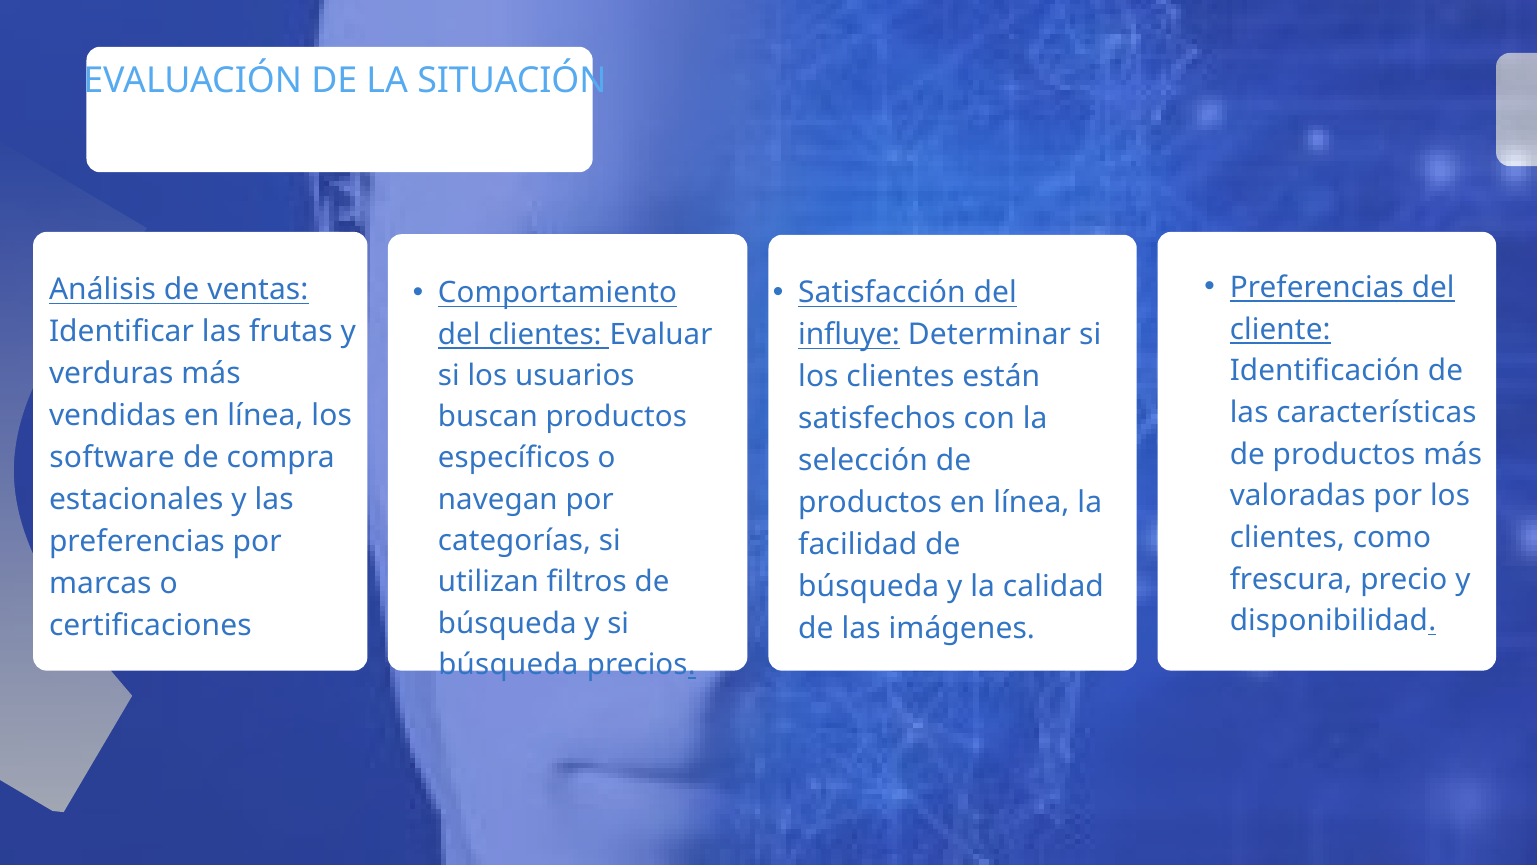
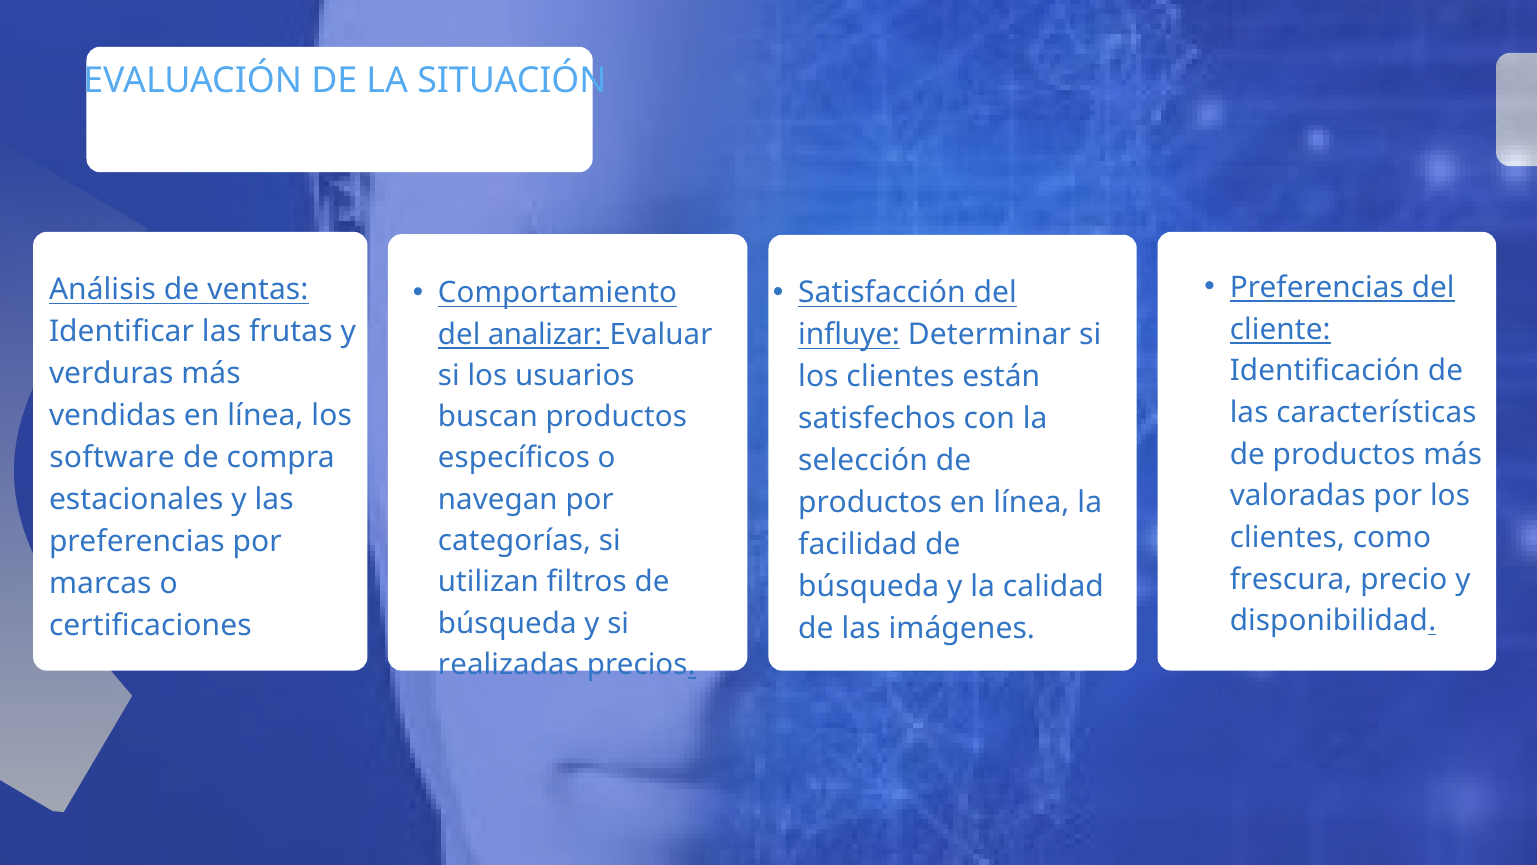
del clientes: clientes -> analizar (545, 334)
búsqueda: búsqueda -> realizadas (508, 664)
